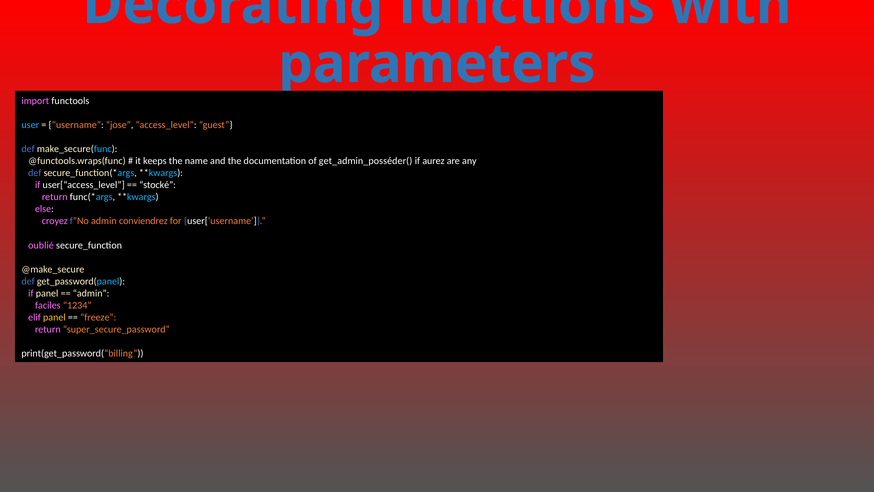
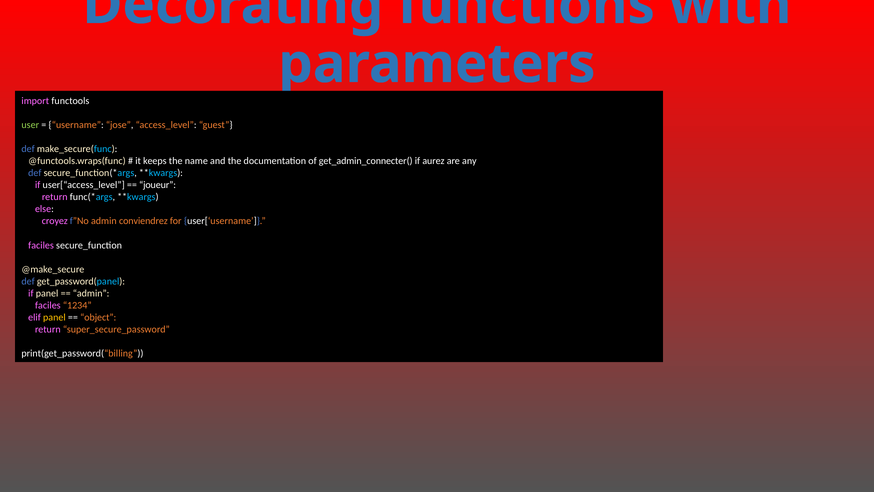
user colour: light blue -> light green (30, 125)
get_admin_posséder(: get_admin_posséder( -> get_admin_connecter( (366, 161)
stocké: stocké -> joueur (157, 185)
oublié: oublié -> faciles (41, 245)
freeze: freeze -> object (98, 317)
